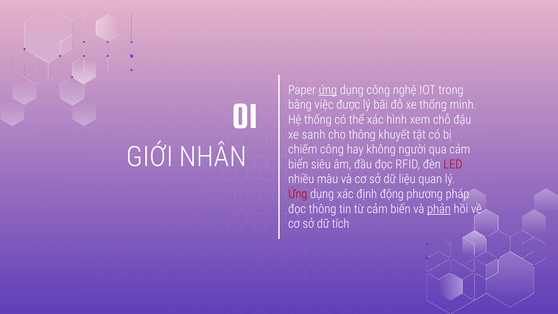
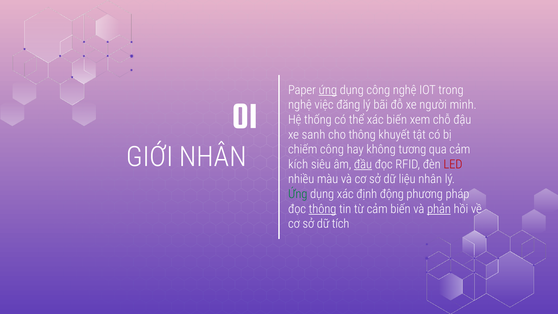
bằng: bằng -> nghệ (300, 105)
được: được -> đăng (348, 105)
xe thống: thống -> người (433, 105)
xác hình: hình -> biến (397, 120)
người: người -> tương (412, 149)
biển: biển -> kích (298, 164)
đầu underline: none -> present (363, 164)
liệu quan: quan -> nhân (430, 179)
Ứng colour: red -> green (298, 194)
thông underline: none -> present (323, 209)
